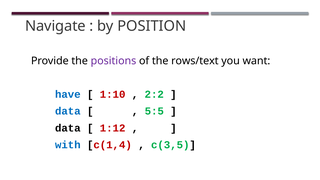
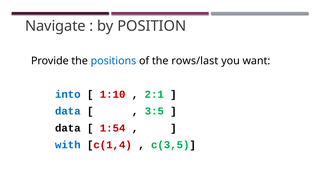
positions colour: purple -> blue (113, 61)
rows/text: rows/text -> rows/last (195, 61)
have: have -> into (68, 94)
2:2: 2:2 -> 2:1 (154, 94)
5:5: 5:5 -> 3:5 (154, 111)
1:12: 1:12 -> 1:54 (113, 128)
